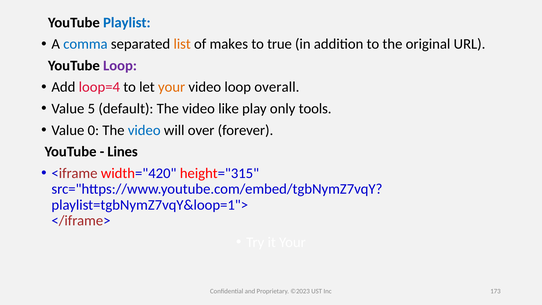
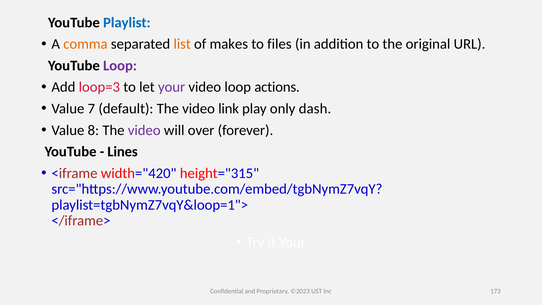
comma colour: blue -> orange (85, 44)
true: true -> files (279, 44)
loop=4: loop=4 -> loop=3 (99, 87)
your colour: orange -> purple (172, 87)
overall: overall -> actions (277, 87)
5: 5 -> 7 (91, 109)
like: like -> link (229, 109)
tools: tools -> dash (315, 109)
0: 0 -> 8 (93, 130)
video colour: blue -> purple (144, 130)
